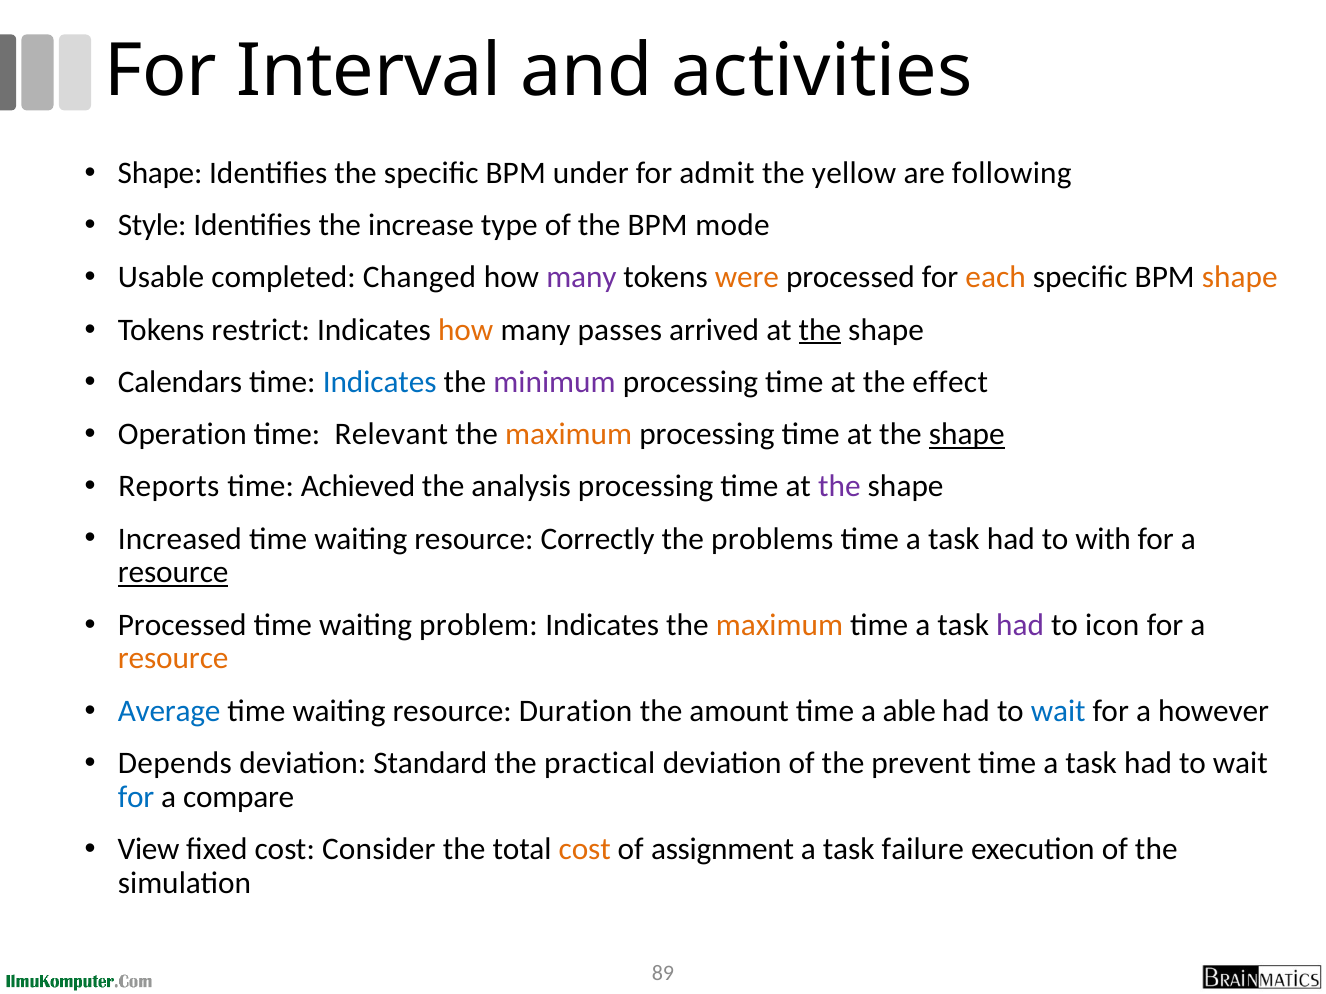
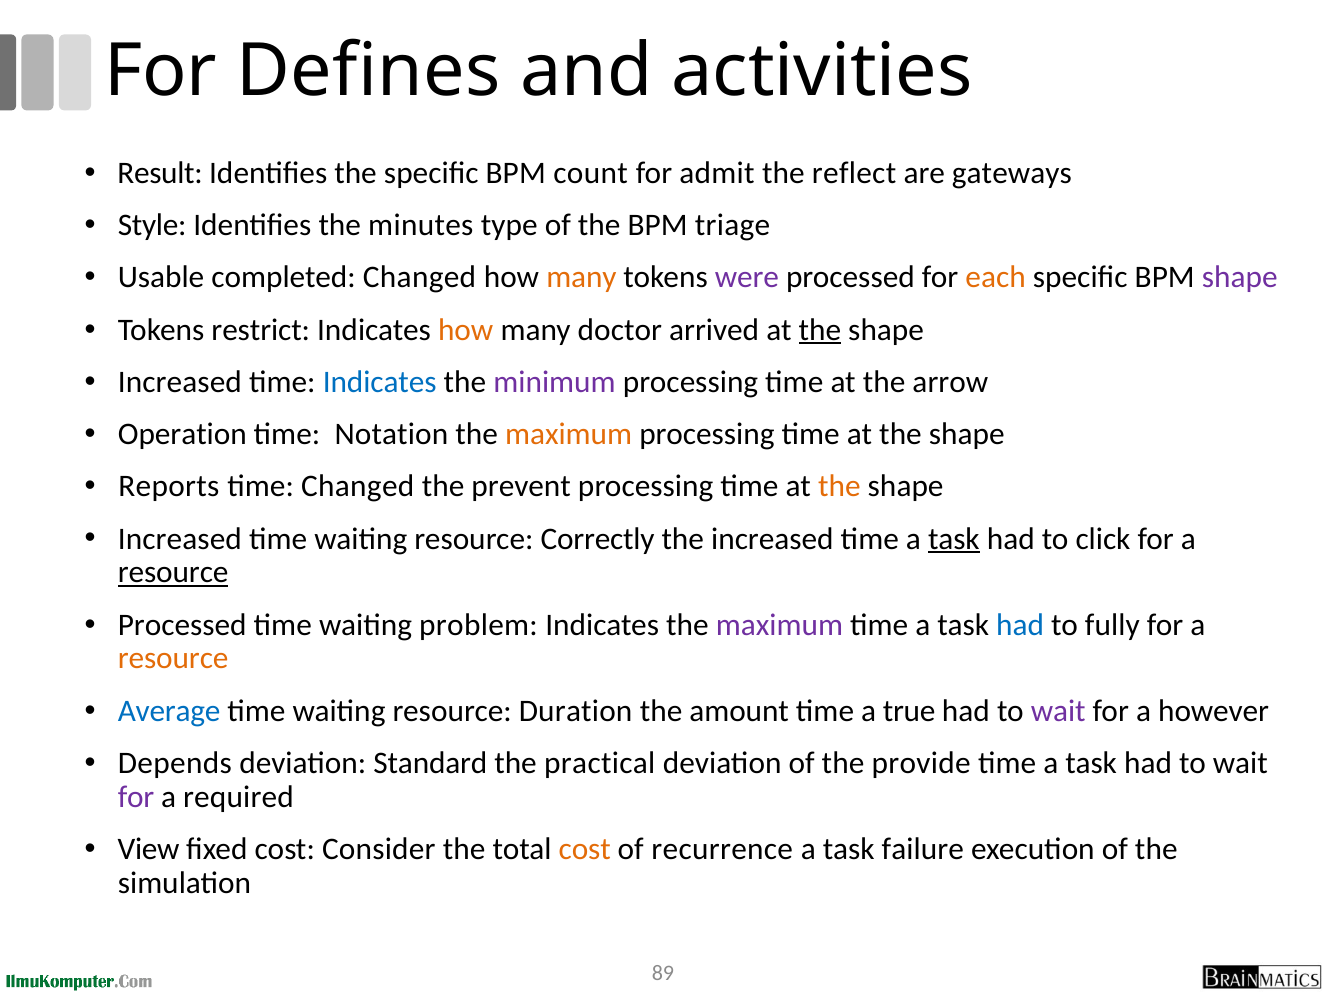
Interval: Interval -> Defines (369, 71)
Shape: Shape -> Result (160, 173)
under: under -> count (591, 173)
yellow: yellow -> reflect (854, 173)
following: following -> gateways (1012, 173)
increase: increase -> minutes (421, 225)
mode: mode -> triage (732, 225)
many colour: purple -> orange (581, 278)
were colour: orange -> purple (747, 278)
shape colour: orange -> purple (1240, 278)
passes: passes -> doctor (620, 330)
Calendars: Calendars -> Increased (180, 382)
effect: effect -> arrow (950, 382)
Relevant: Relevant -> Notation (391, 434)
shape underline: present -> none (967, 434)
time Achieved: Achieved -> Changed (358, 487)
analysis: analysis -> prevent (521, 487)
the colour: purple -> orange (839, 487)
the problems: problems -> increased (772, 539)
task underline: none -> present (954, 539)
with: with -> click (1103, 539)
maximum colour: orange -> purple (779, 625)
had colour: purple -> blue (1020, 625)
icon: icon -> fully (1112, 625)
able: able -> true (909, 711)
wait colour: blue -> purple (1058, 711)
prevent: prevent -> provide (921, 763)
for colour: blue -> purple (136, 797)
compare: compare -> required (238, 797)
assignment: assignment -> recurrence (722, 850)
